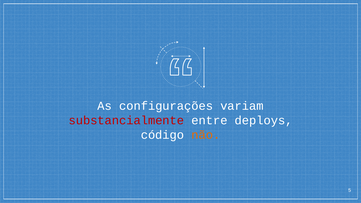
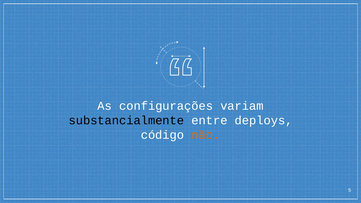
substancialmente colour: red -> black (126, 120)
